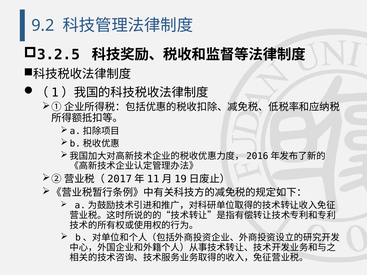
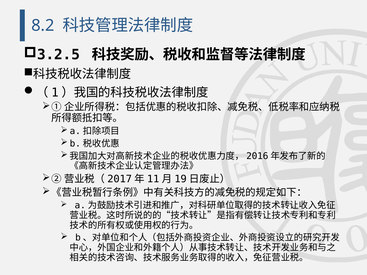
9.2: 9.2 -> 8.2 (43, 25)
